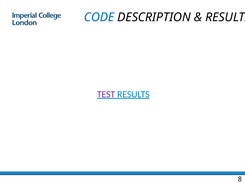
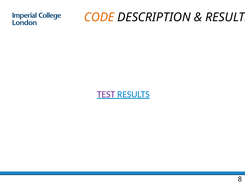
CODE colour: blue -> orange (99, 17)
